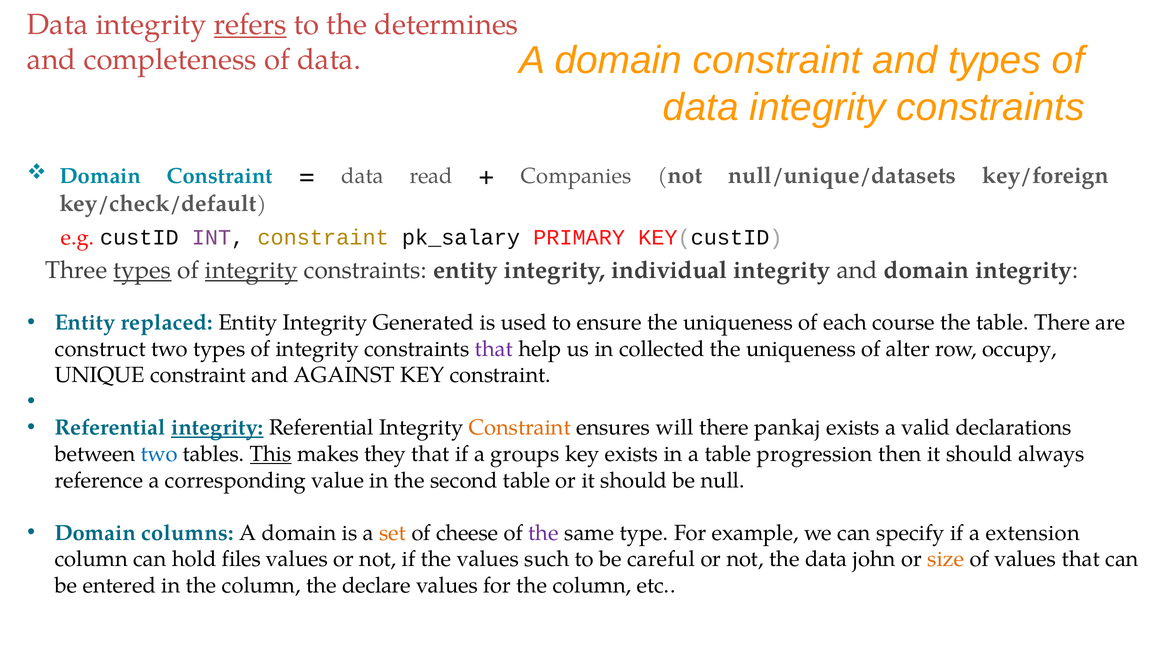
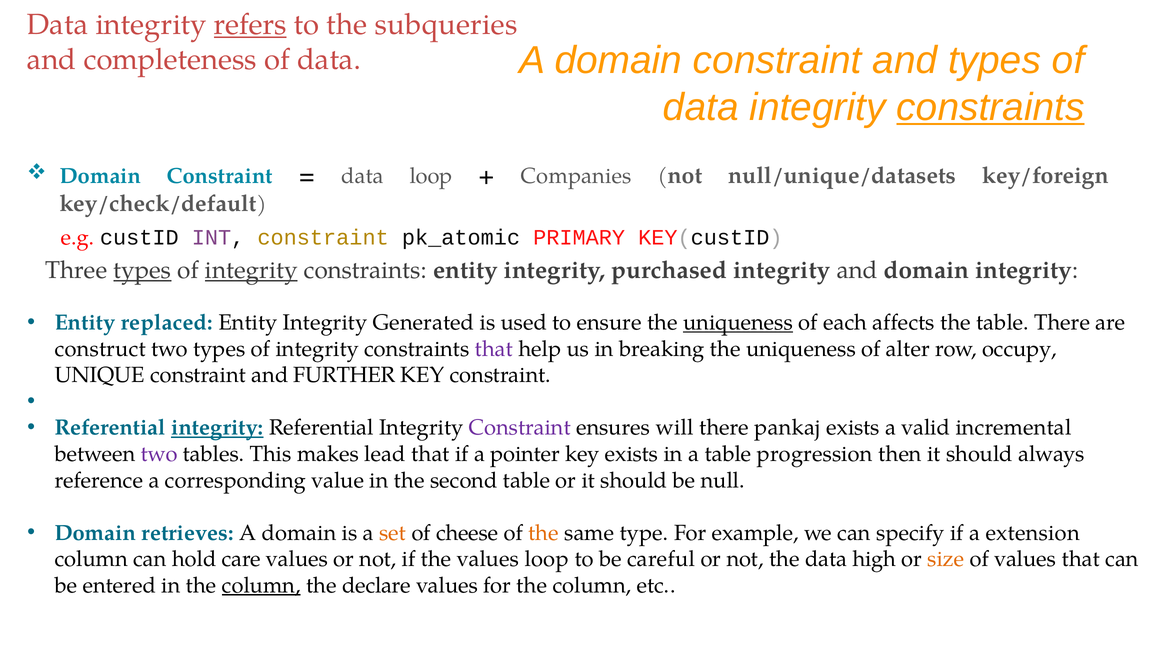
determines: determines -> subqueries (446, 25)
constraints underline: none -> present (990, 107)
data read: read -> loop (431, 176)
pk_salary: pk_salary -> pk_atomic (461, 238)
individual: individual -> purchased (669, 270)
uniqueness underline: none -> present (738, 322)
course: course -> affects (904, 322)
collected: collected -> breaking (662, 349)
AGAINST: AGAINST -> FURTHER (344, 375)
Constraint colour: orange -> purple (520, 427)
declarations: declarations -> incremental (1013, 427)
two colour: blue -> purple (159, 454)
This underline: present -> none (271, 454)
they: they -> lead (385, 454)
groups: groups -> pointer (525, 454)
columns: columns -> retrieves (188, 532)
the colour: purple -> orange (544, 532)
files: files -> care (241, 559)
values such: such -> loop (547, 559)
john: john -> high (874, 559)
column underline: none -> present (261, 585)
